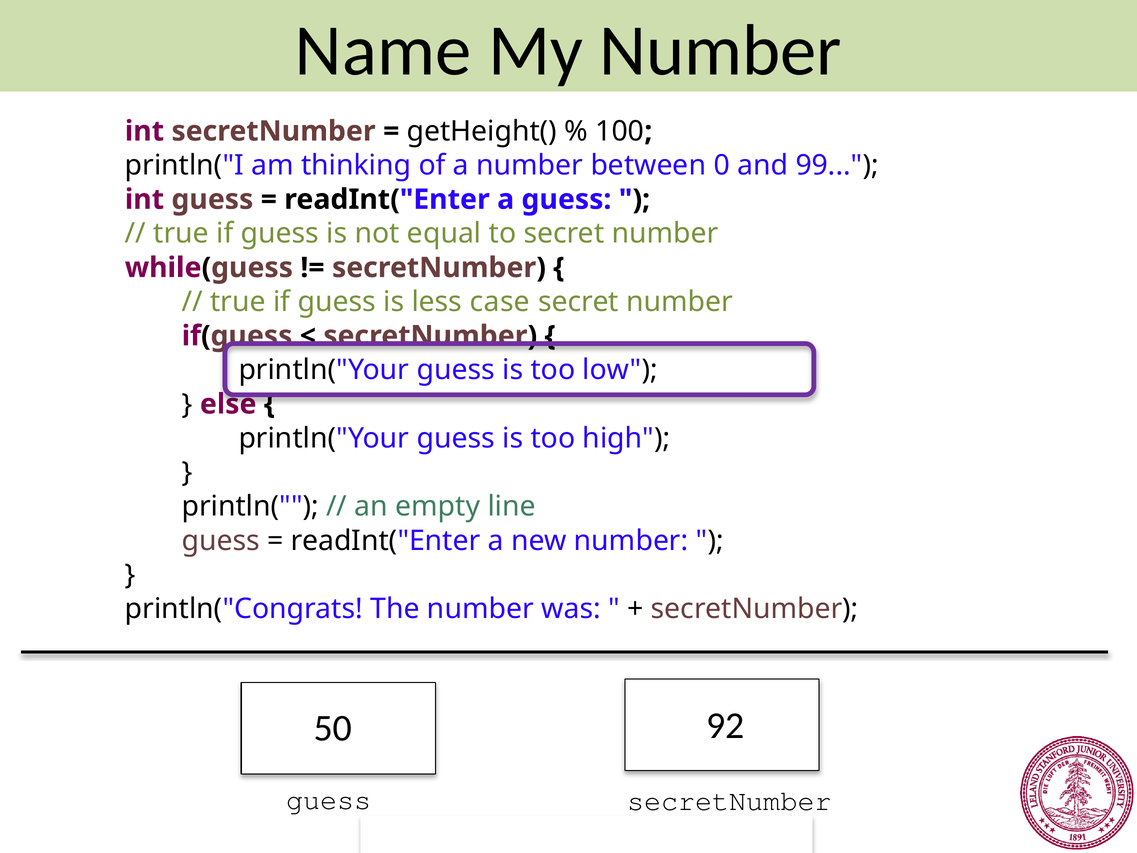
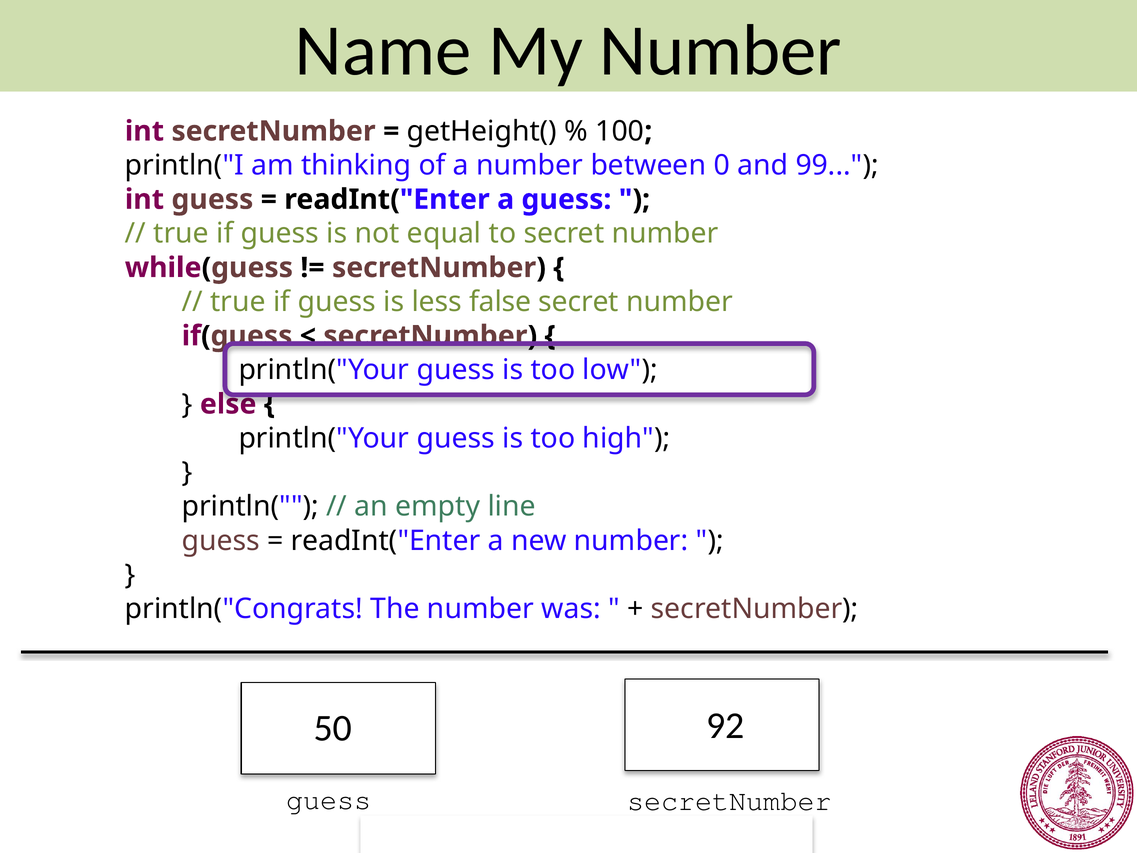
case: case -> false (500, 302)
